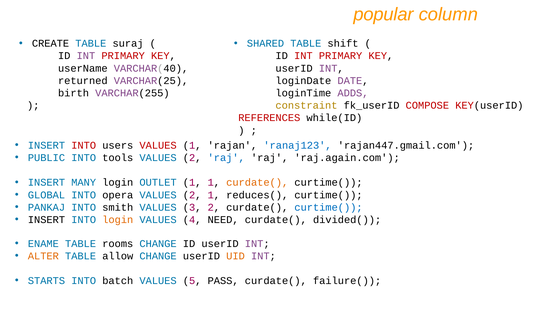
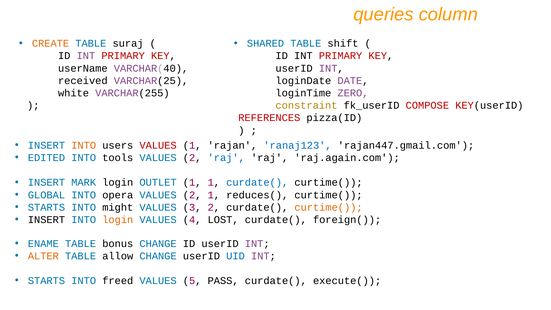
popular: popular -> queries (384, 14)
CREATE colour: black -> orange (51, 43)
INT colour: red -> black (303, 56)
returned: returned -> received (83, 81)
birth: birth -> white (74, 93)
ADDS: ADDS -> ZERO (353, 93)
while(ID: while(ID -> pizza(ID (334, 118)
INTO colour: red -> orange (84, 145)
PUBLIC: PUBLIC -> EDITED (46, 158)
MANY: MANY -> MARK (84, 183)
curdate( colour: orange -> blue (257, 183)
PANKAJ: PANKAJ -> STARTS (46, 207)
smith: smith -> might (118, 207)
curtime( colour: blue -> orange (329, 207)
NEED: NEED -> LOST (223, 220)
divided(: divided( -> foreign( (347, 220)
rooms: rooms -> bonus (118, 244)
UID colour: orange -> blue (236, 256)
batch: batch -> freed (118, 281)
failure(: failure( -> execute( (347, 281)
